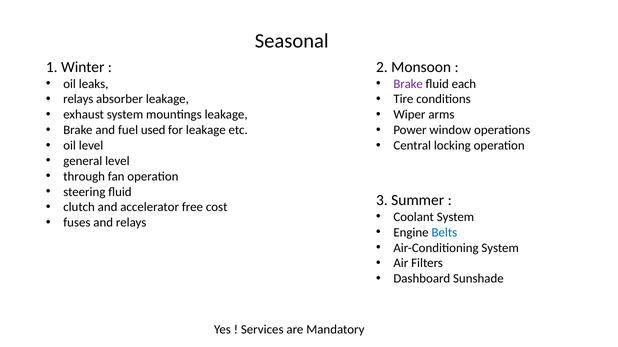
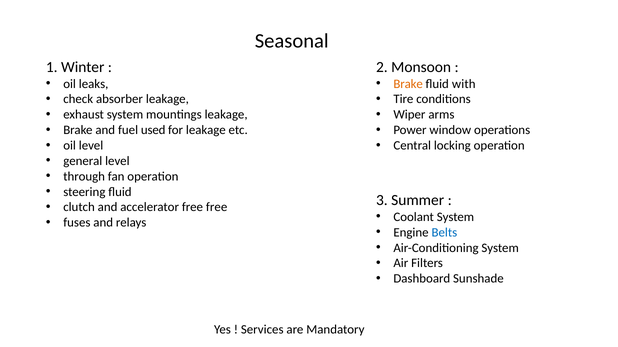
Brake colour: purple -> orange (408, 84)
each: each -> with (464, 84)
relays: relays -> check (78, 99)
free cost: cost -> free (217, 208)
